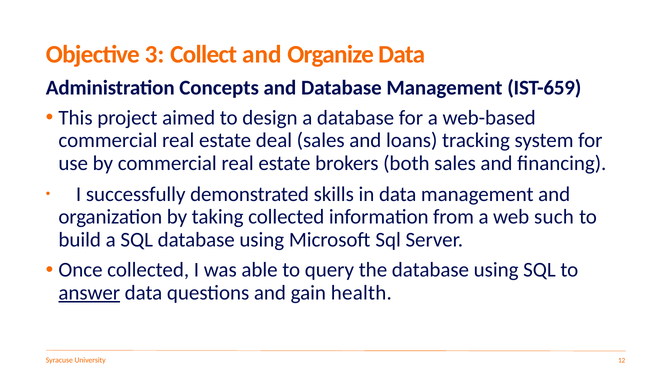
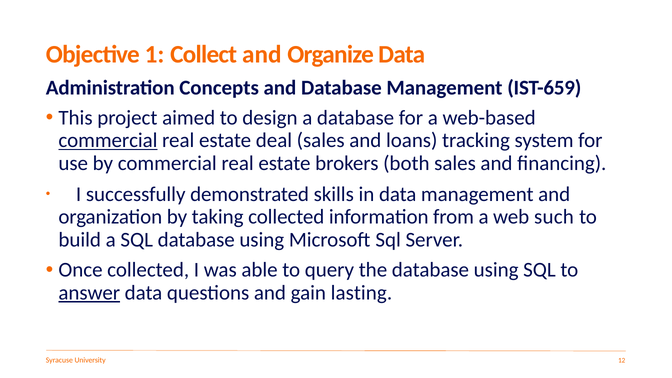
3: 3 -> 1 (155, 54)
commercial underline: none -> present (108, 141)
health: health -> lasting (361, 293)
